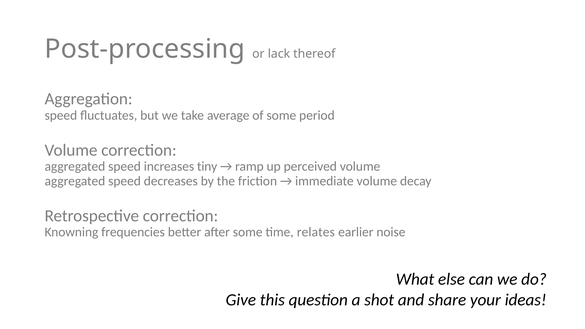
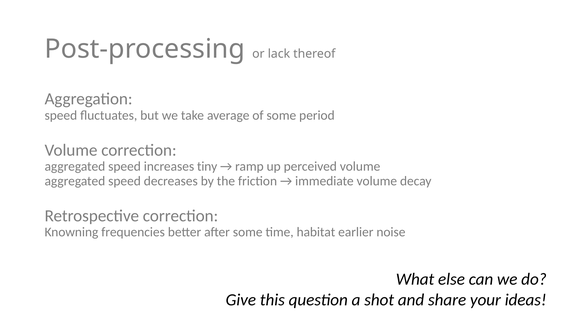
relates: relates -> habitat (316, 232)
